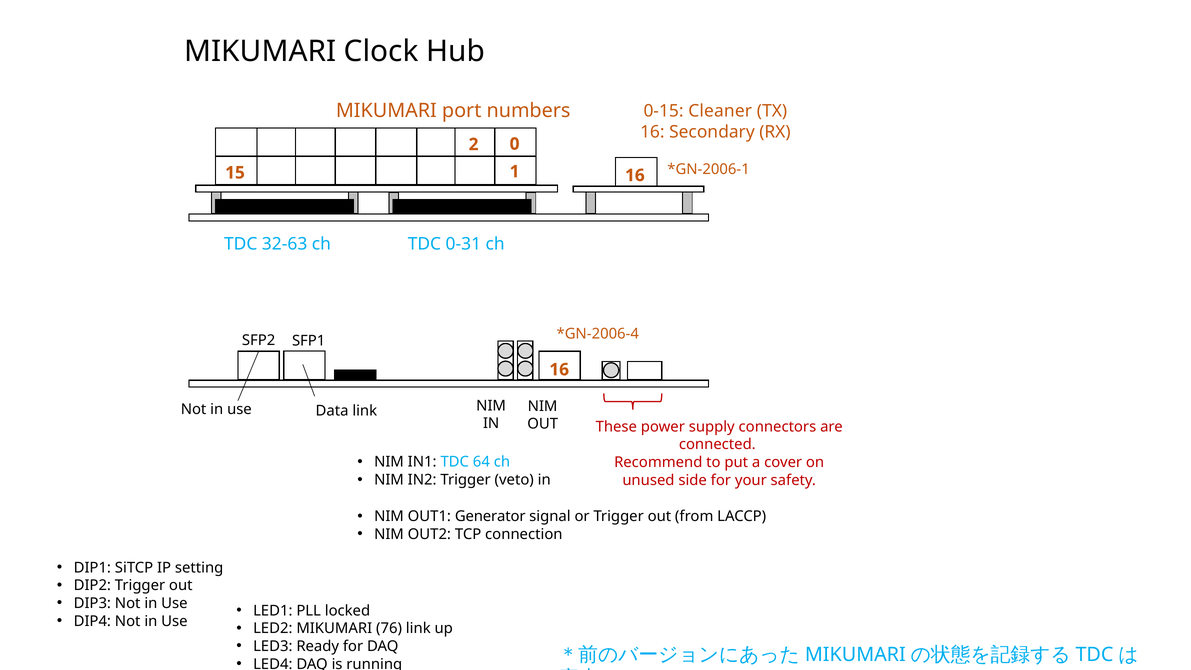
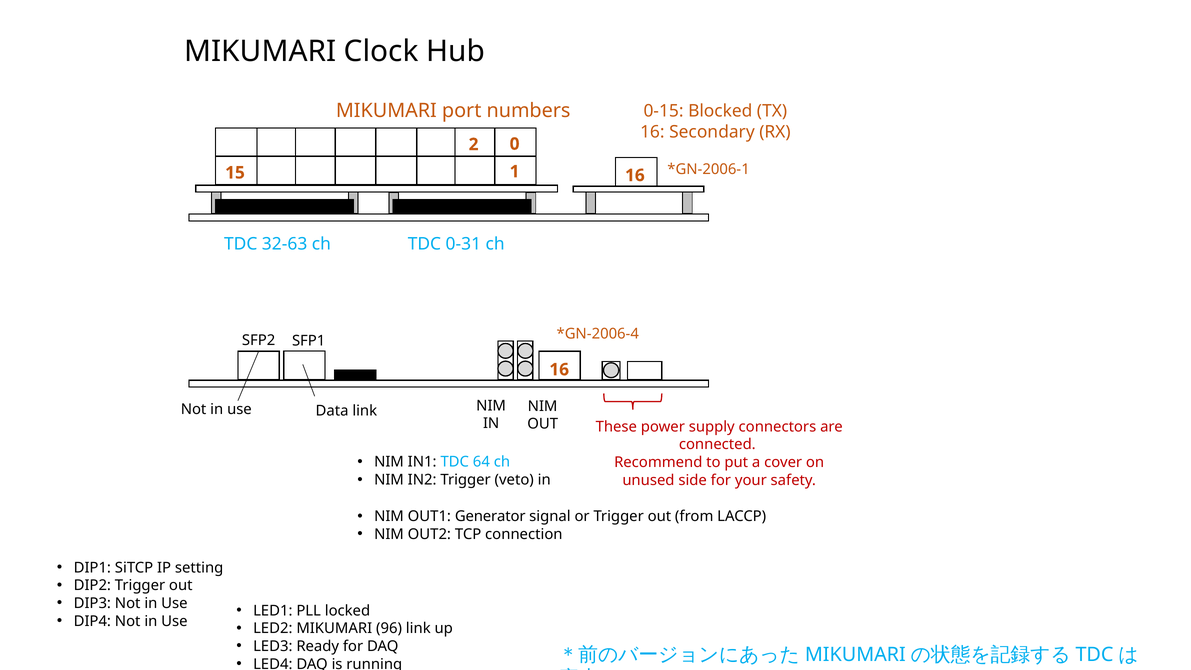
Cleaner: Cleaner -> Blocked (720, 111)
76: 76 -> 96 (389, 628)
